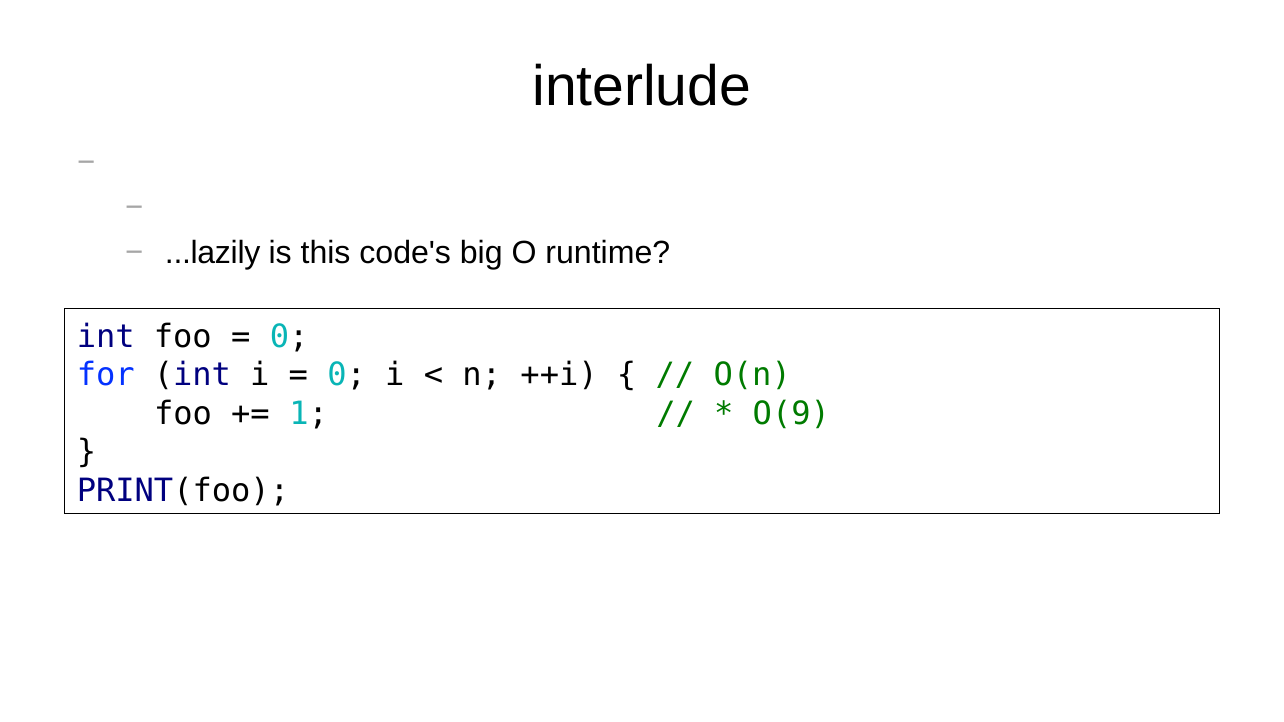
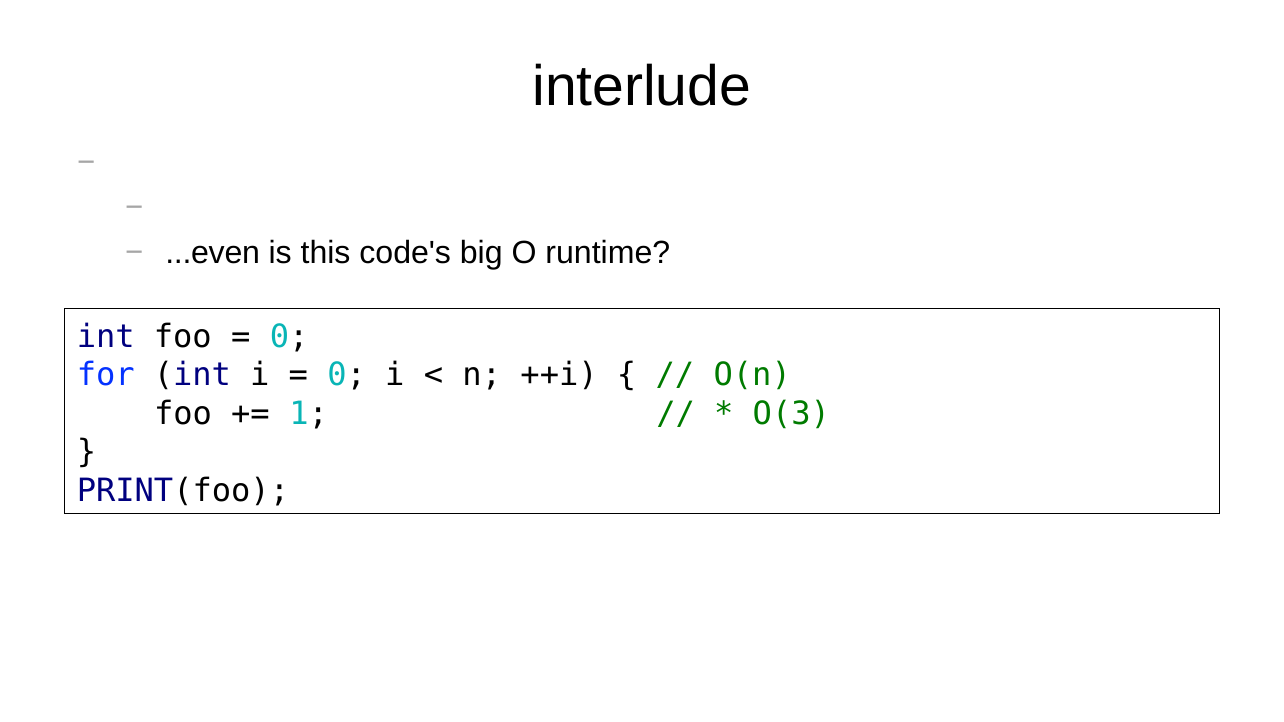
...lazily: ...lazily -> ...even (213, 253)
O(9: O(9 -> O(3 (791, 414)
